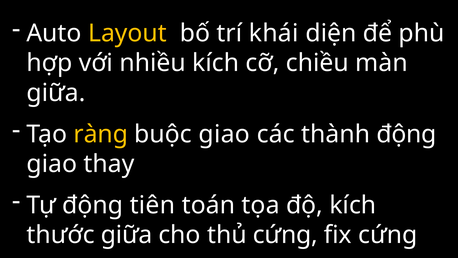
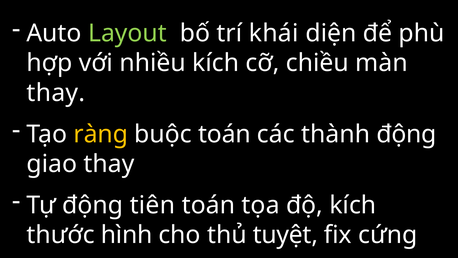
Layout colour: yellow -> light green (127, 33)
giữa: giữa -> thay (56, 93)
buộc giao: giao -> toán (225, 134)
thước giữa: giữa -> hình (127, 235)
thủ cứng: cứng -> tuyệt (285, 235)
